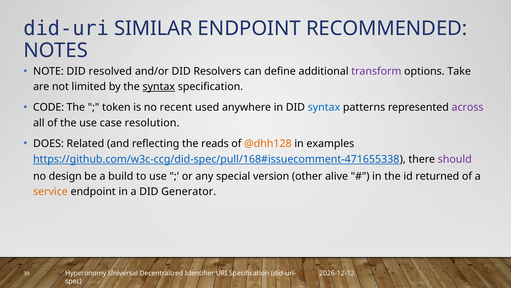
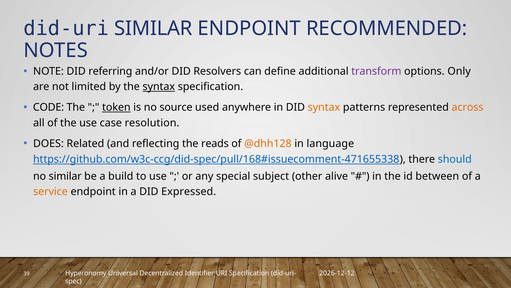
resolved: resolved -> referring (110, 71)
Take: Take -> Only (459, 71)
token underline: none -> present (116, 107)
recent: recent -> source (176, 107)
syntax colour: blue -> orange (324, 107)
across colour: purple -> orange (468, 107)
examples: examples -> language (330, 143)
should colour: purple -> blue (455, 159)
no design: design -> similar (65, 176)
version: version -> subject (271, 176)
returned: returned -> between (437, 176)
Generator: Generator -> Expressed (189, 191)
